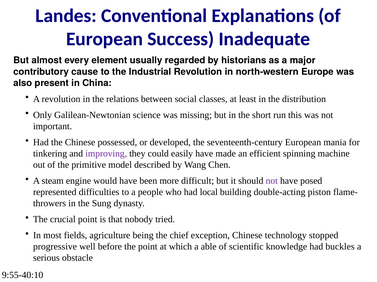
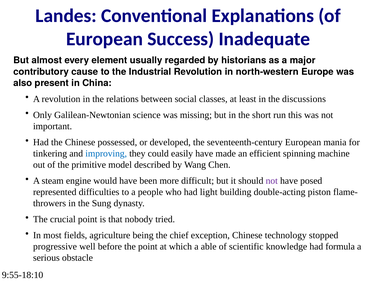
distribution: distribution -> discussions (304, 99)
improving colour: purple -> blue (106, 154)
local: local -> light (209, 193)
buckles: buckles -> formula (340, 247)
9:55-40:10: 9:55-40:10 -> 9:55-18:10 (23, 276)
